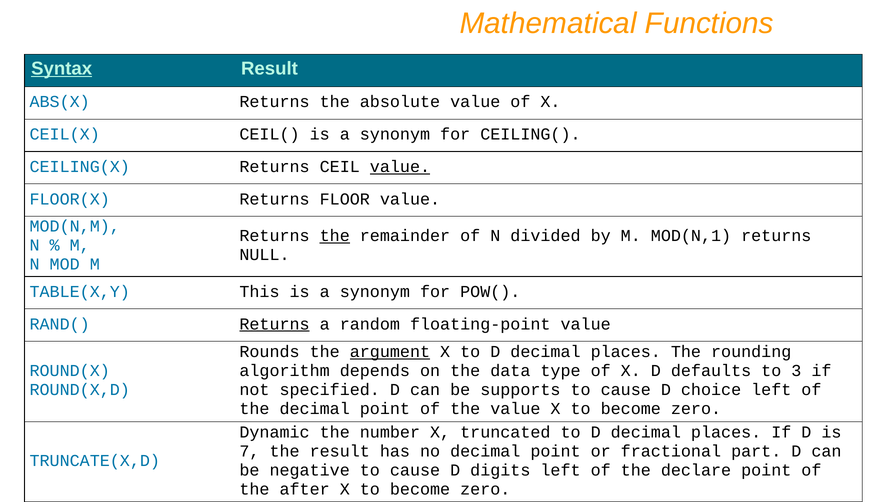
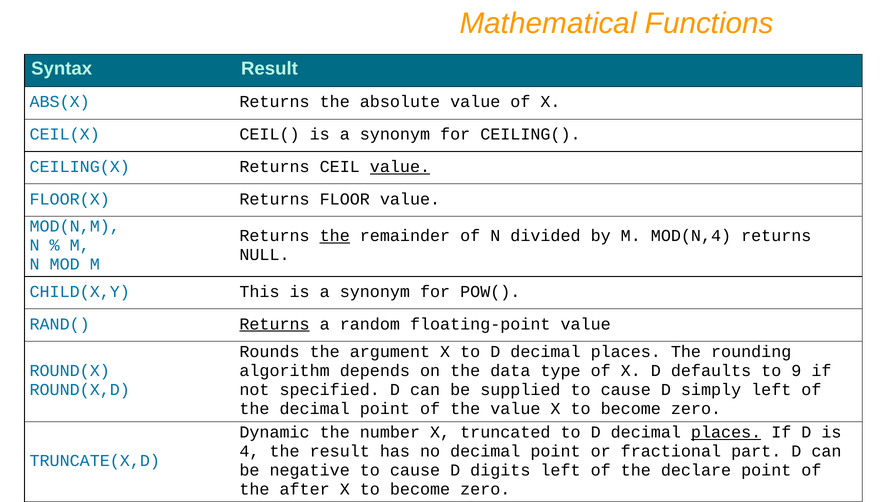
Syntax underline: present -> none (62, 68)
MOD(N,1: MOD(N,1 -> MOD(N,4 (691, 236)
TABLE(X,Y: TABLE(X,Y -> CHILD(X,Y (80, 291)
argument underline: present -> none (390, 352)
3: 3 -> 9 (796, 371)
supports: supports -> supplied (520, 390)
choice: choice -> simply (711, 390)
places underline: none -> present (726, 432)
7: 7 -> 4 (249, 451)
